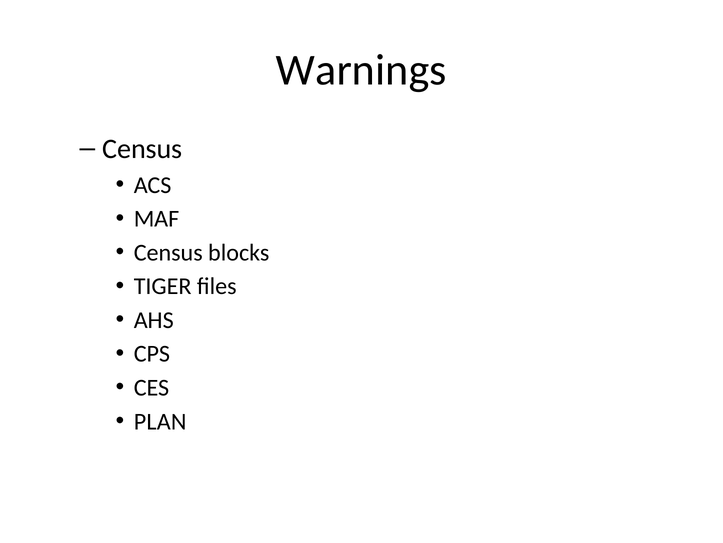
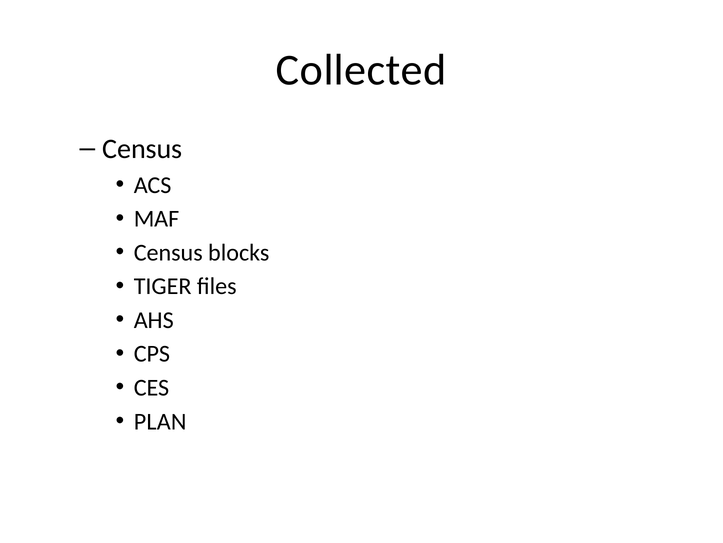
Warnings: Warnings -> Collected (361, 70)
